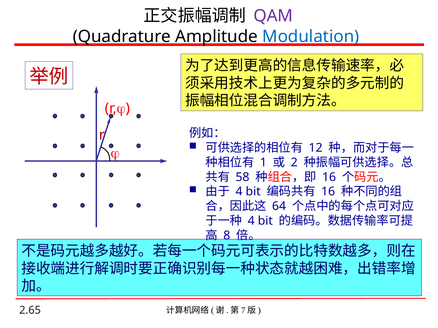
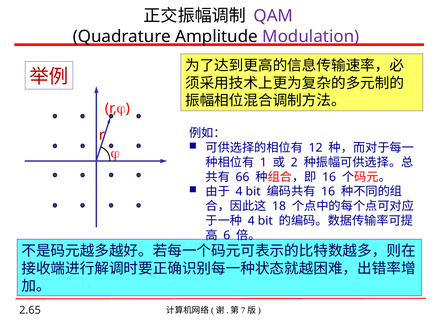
Modulation colour: blue -> purple (311, 36)
58: 58 -> 66 (242, 177)
64: 64 -> 18 (279, 207)
8: 8 -> 6 (227, 236)
